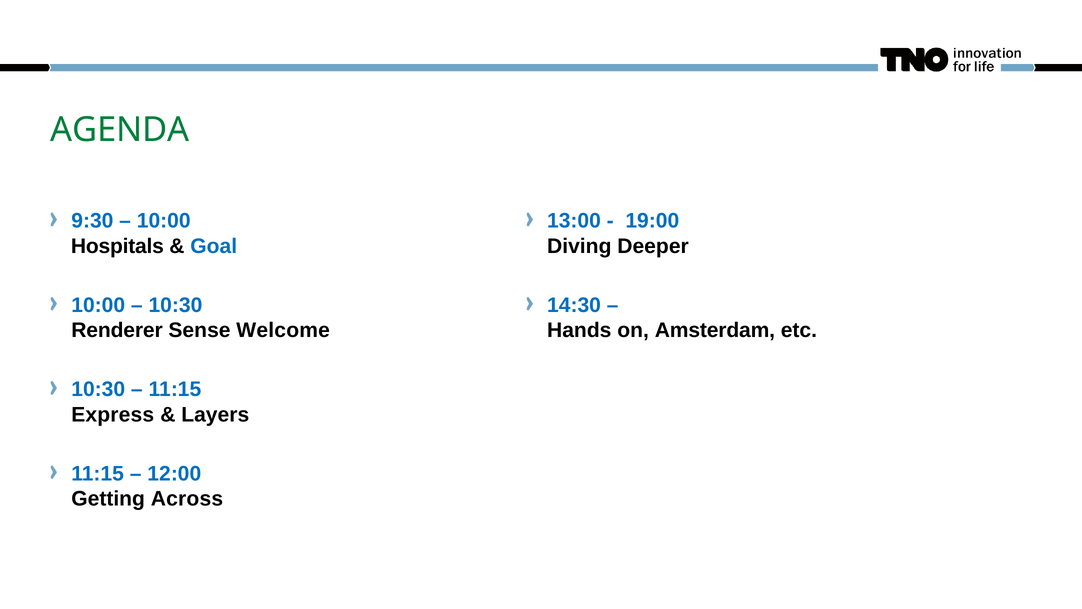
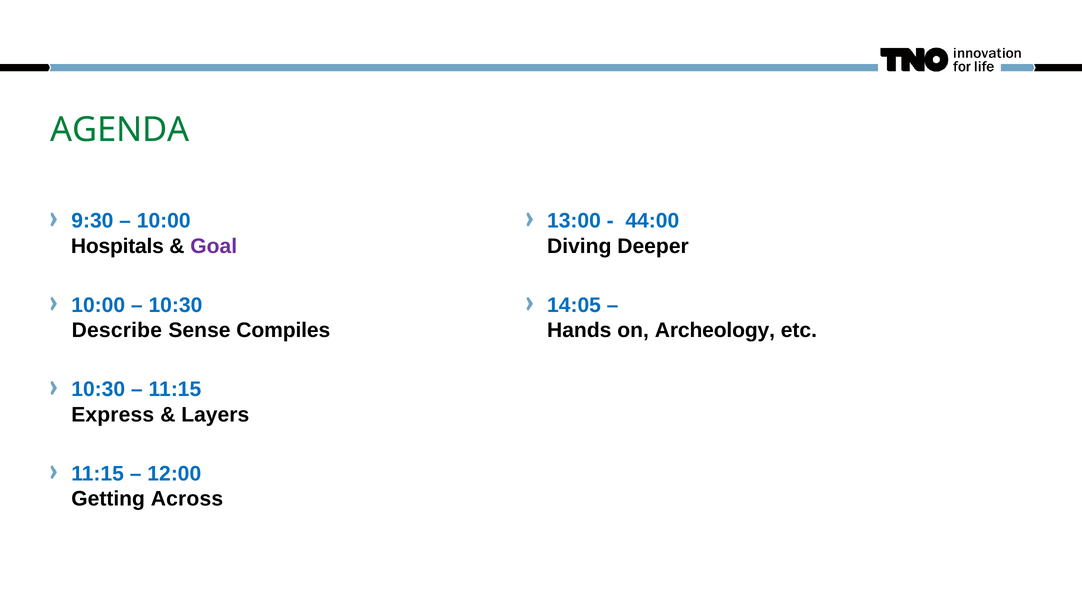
19:00: 19:00 -> 44:00 (652, 221)
Goal colour: blue -> purple (214, 246)
14:30: 14:30 -> 14:05 (574, 305)
Renderer: Renderer -> Describe (117, 330)
Welcome: Welcome -> Compiles (283, 330)
Amsterdam: Amsterdam -> Archeology (715, 330)
